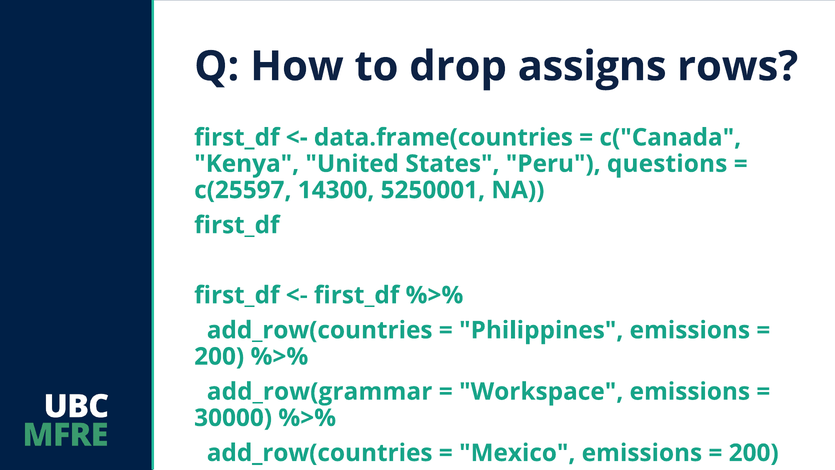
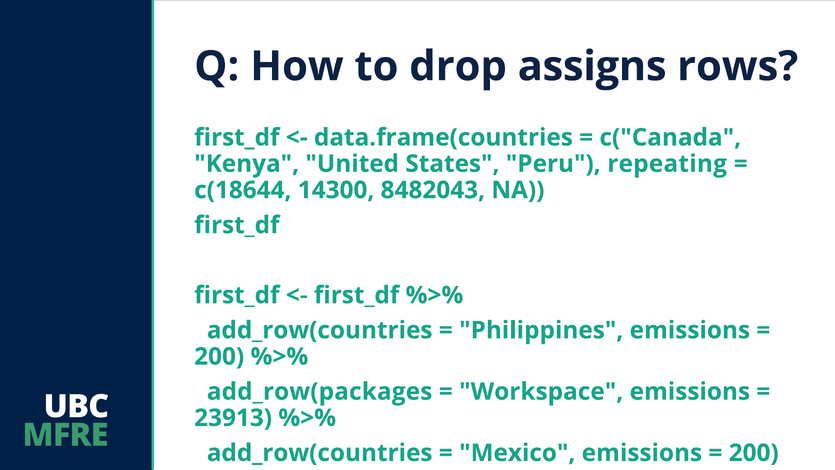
questions: questions -> repeating (667, 164)
c(25597: c(25597 -> c(18644 (243, 190)
5250001: 5250001 -> 8482043 (433, 190)
add_row(grammar: add_row(grammar -> add_row(packages (320, 391)
30000: 30000 -> 23913 (233, 418)
